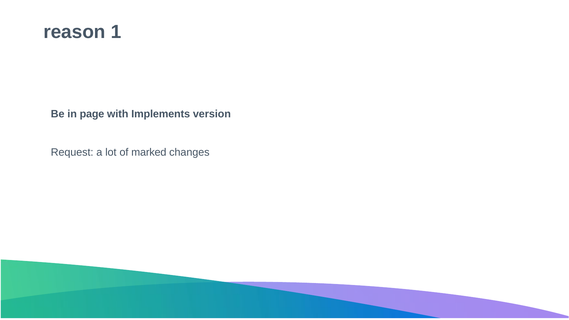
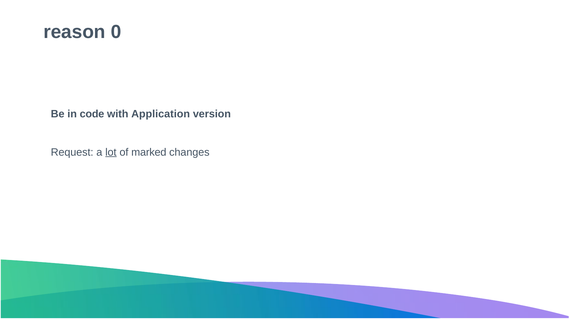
1: 1 -> 0 (116, 32)
page: page -> code (92, 114)
Implements: Implements -> Application (161, 114)
lot underline: none -> present (111, 152)
